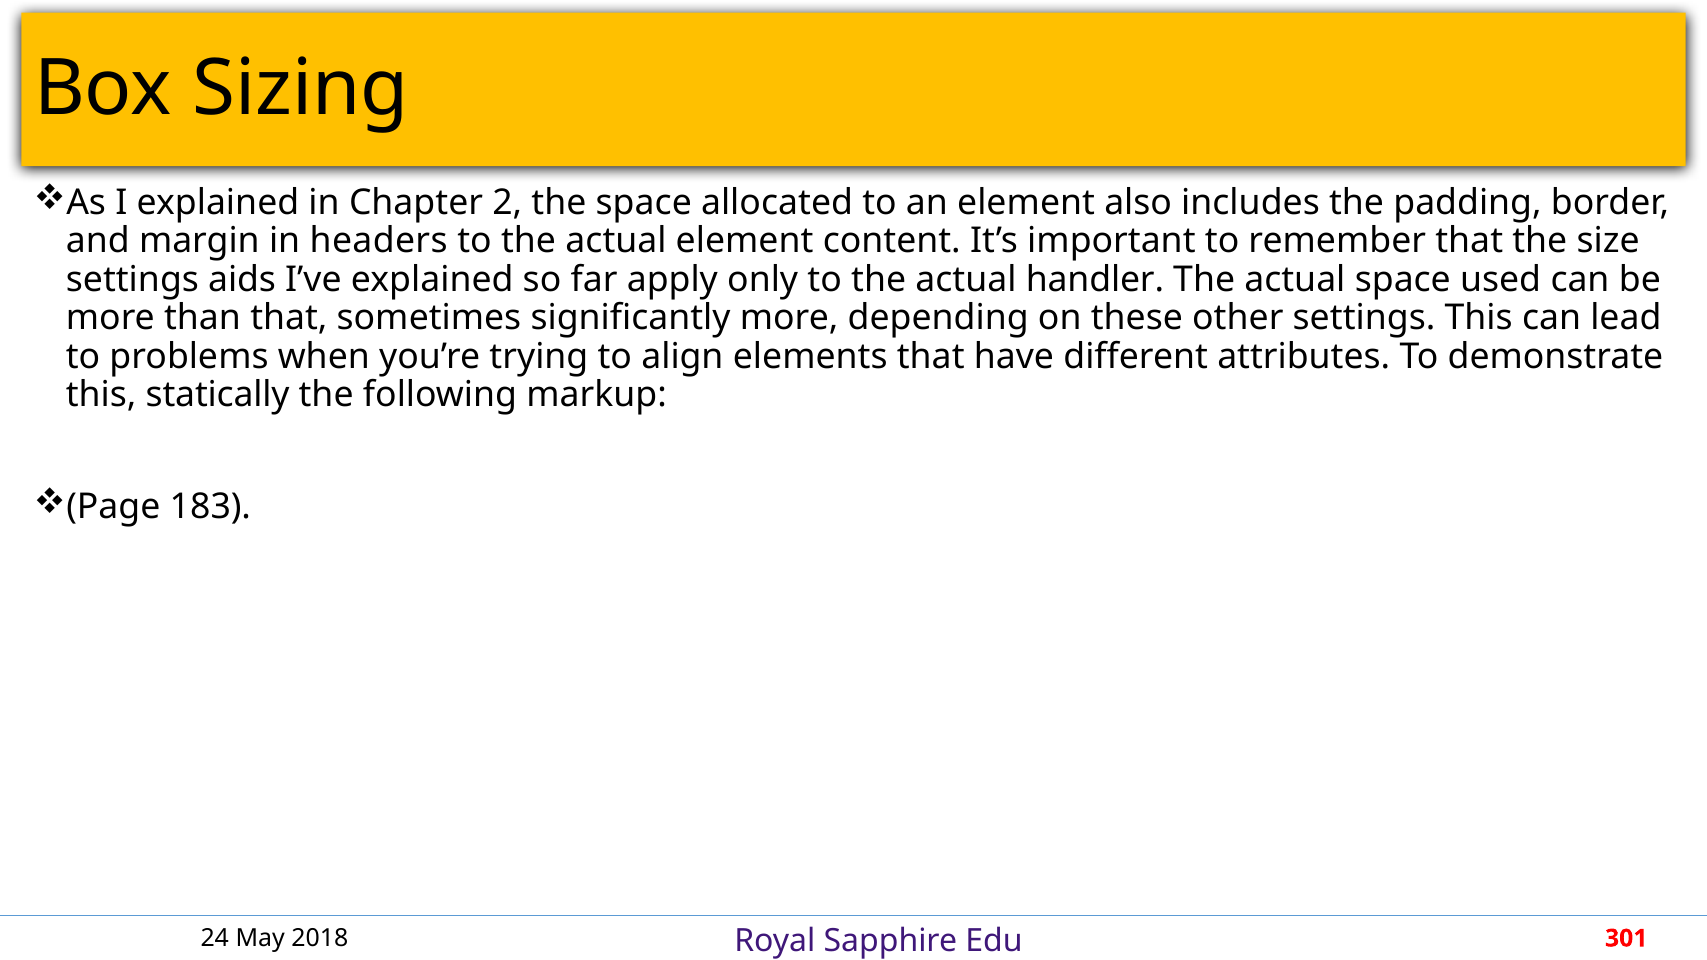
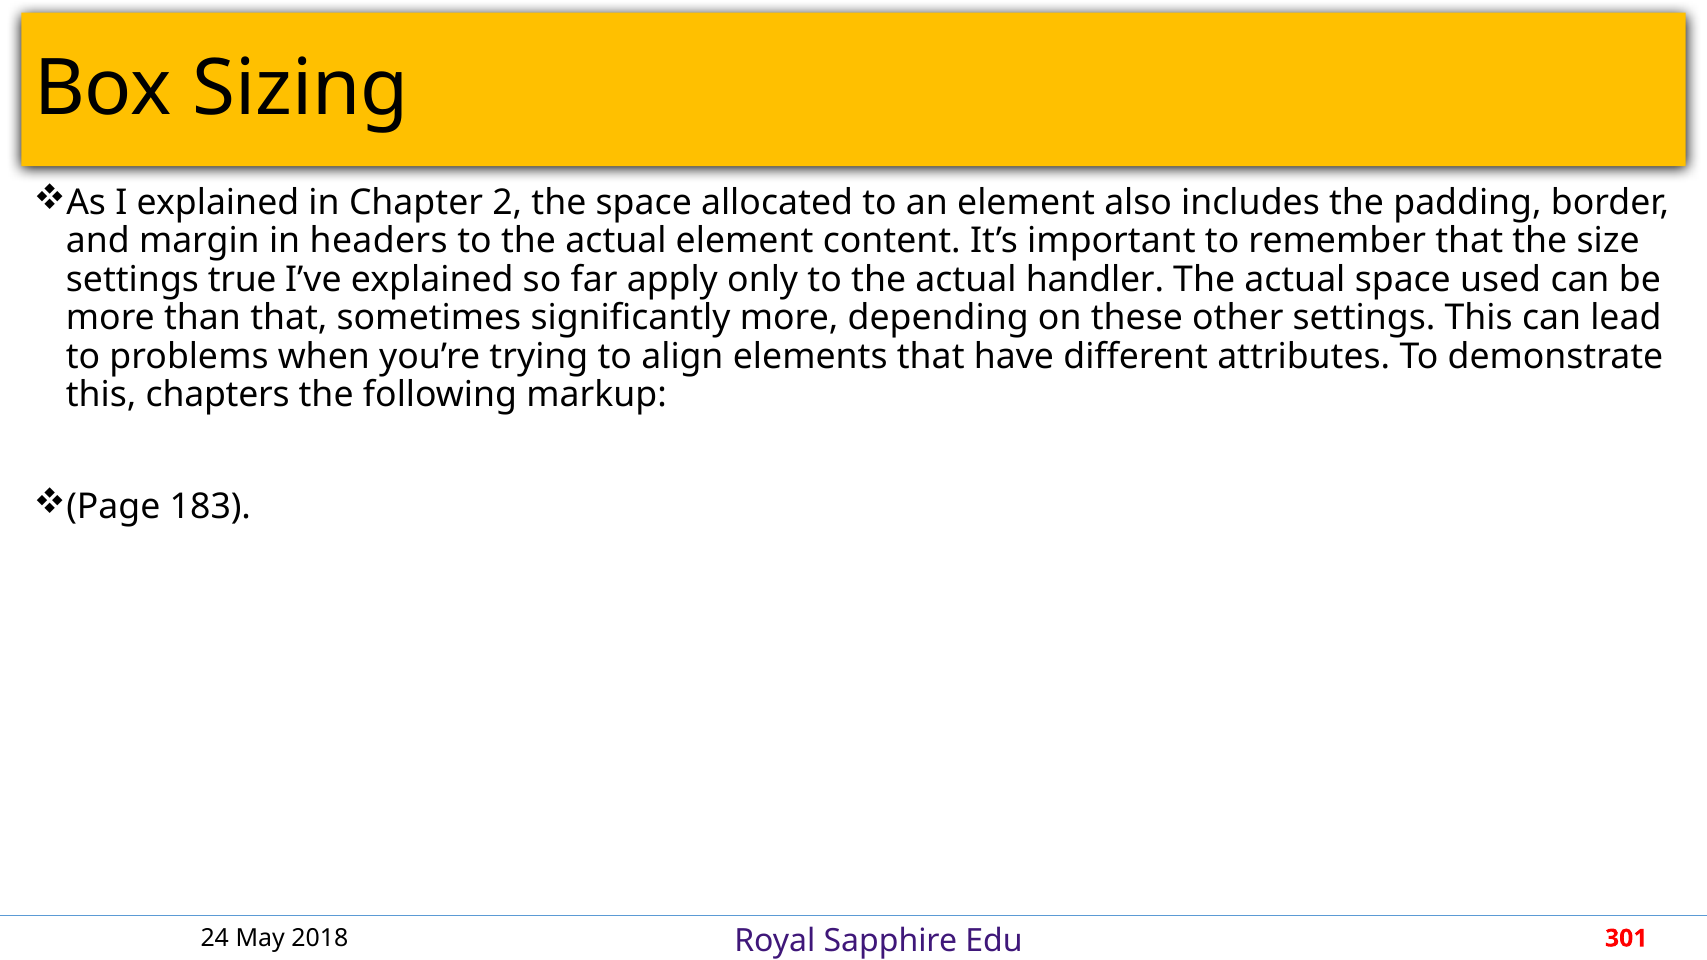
aids: aids -> true (242, 280)
statically: statically -> chapters (218, 395)
